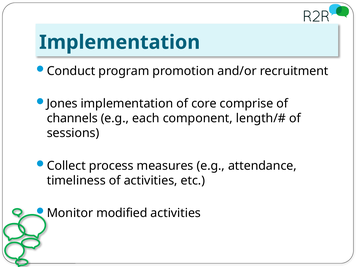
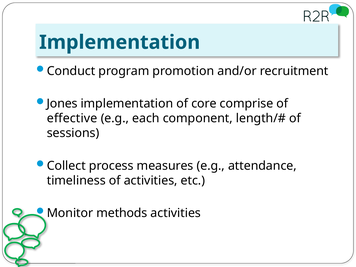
channels: channels -> effective (72, 118)
modified: modified -> methods (122, 213)
